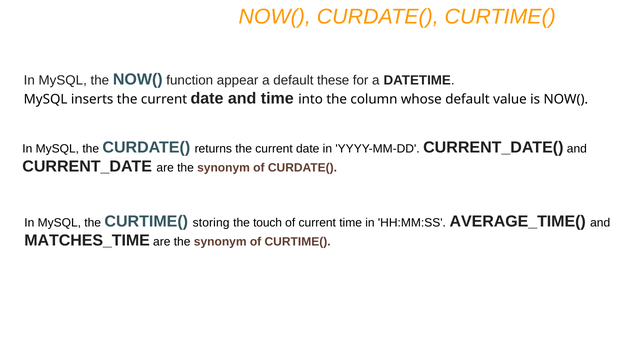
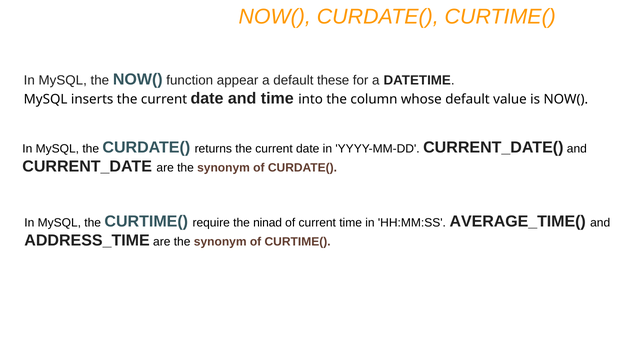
storing: storing -> require (211, 223)
touch: touch -> ninad (268, 223)
MATCHES_TIME: MATCHES_TIME -> ADDRESS_TIME (87, 241)
